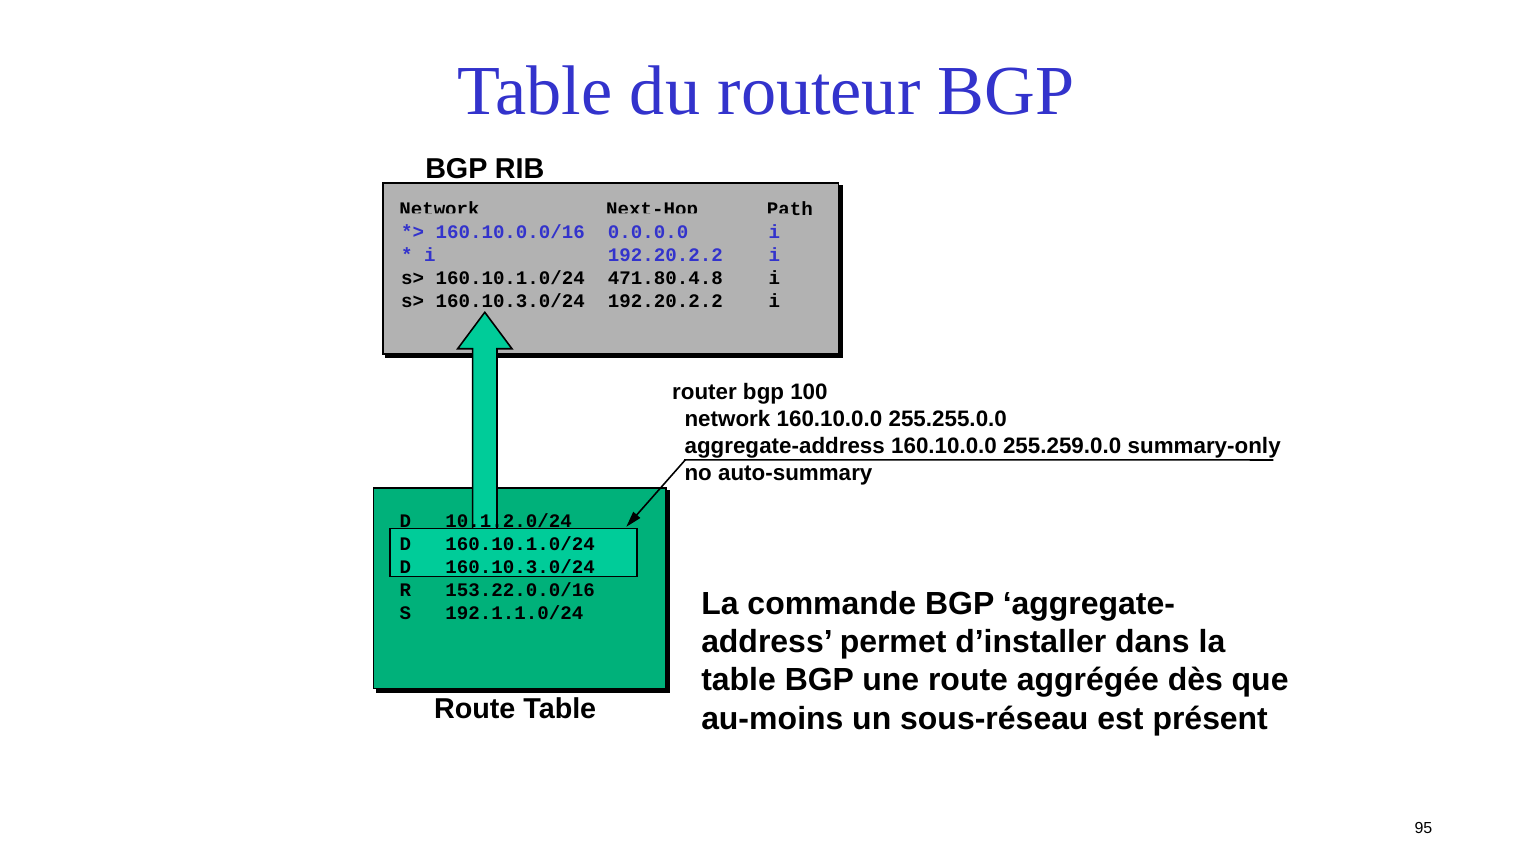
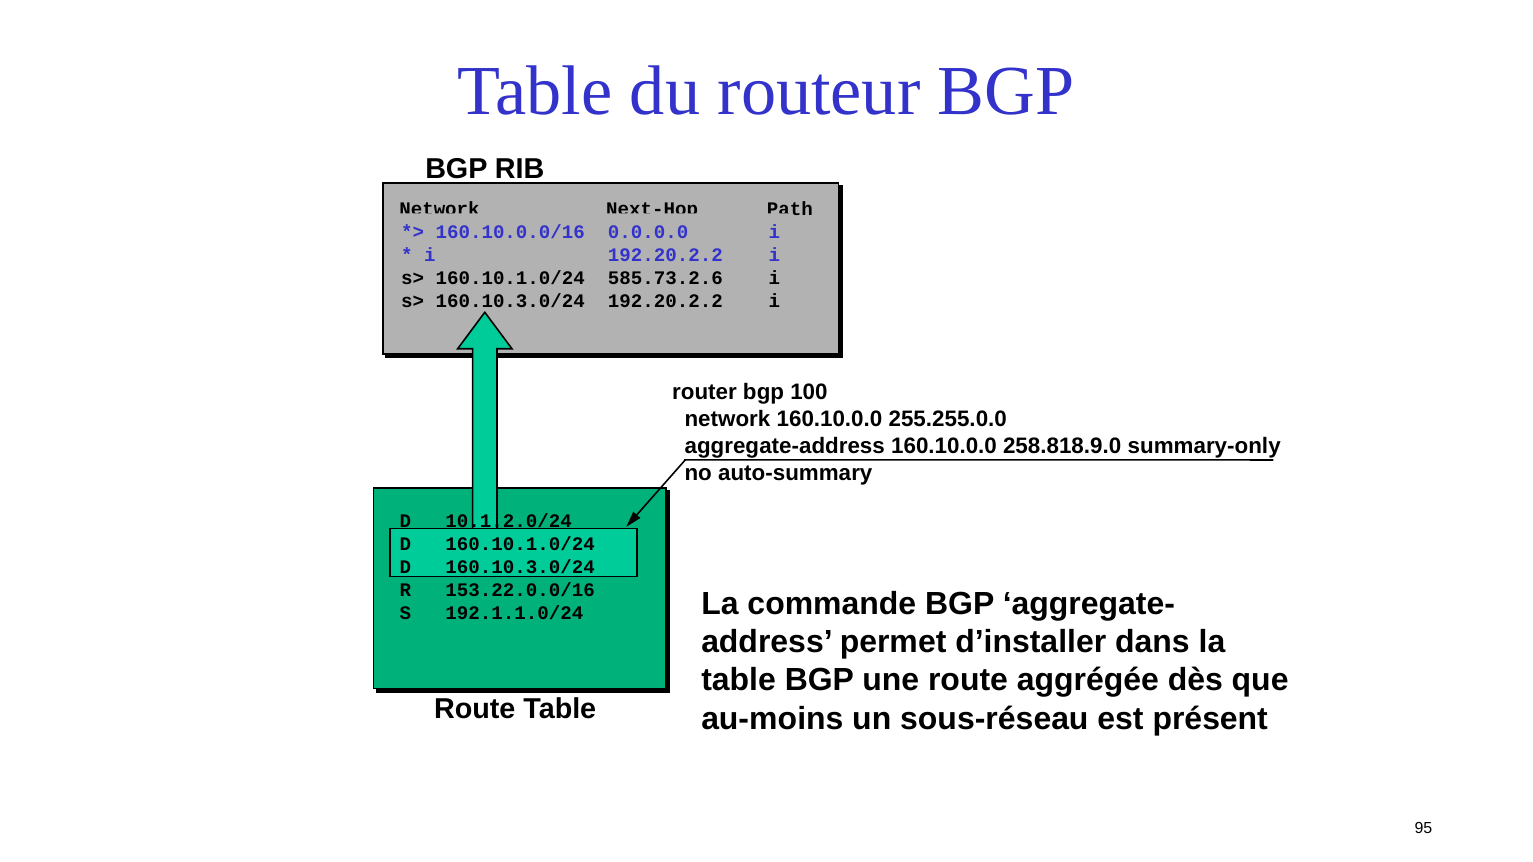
471.80.4.8: 471.80.4.8 -> 585.73.2.6 (665, 278)
255.259.0.0: 255.259.0.0 -> 258.818.9.0 (1062, 446)
